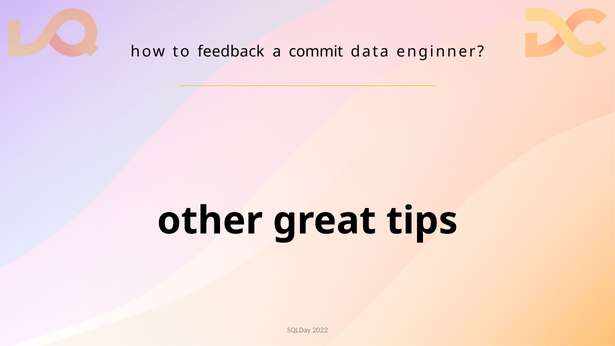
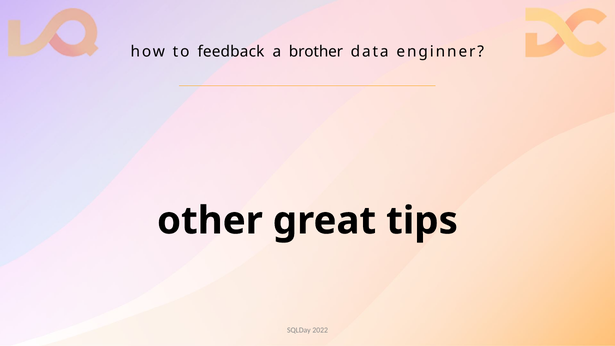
commit: commit -> brother (316, 52)
